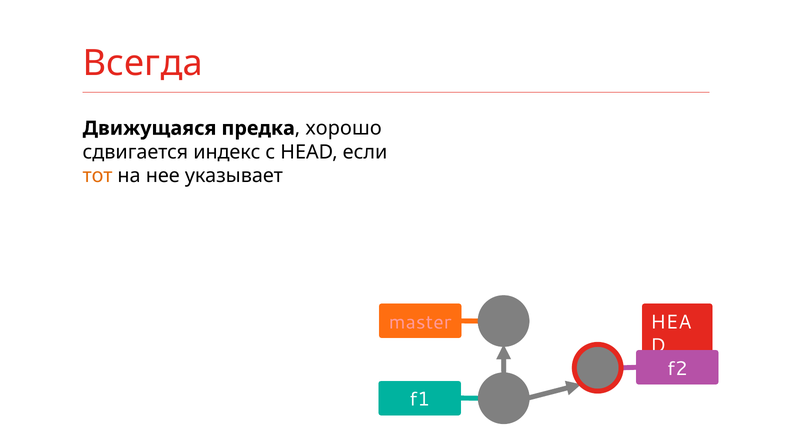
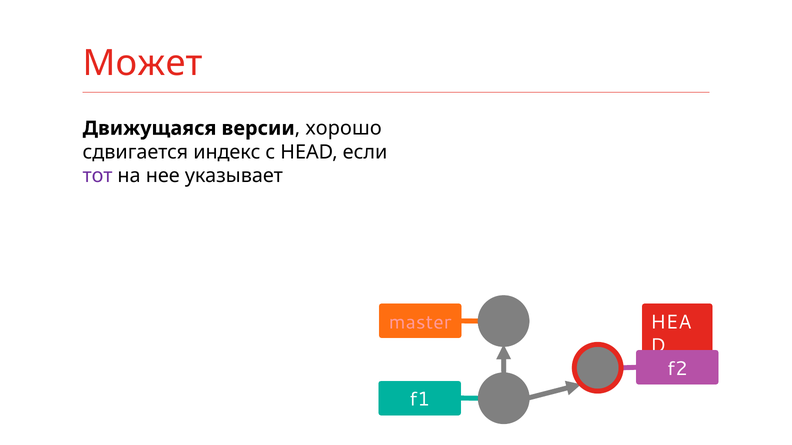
Всегда: Всегда -> Может (143, 63)
предка: предка -> версии (258, 128)
тот colour: orange -> purple (98, 176)
